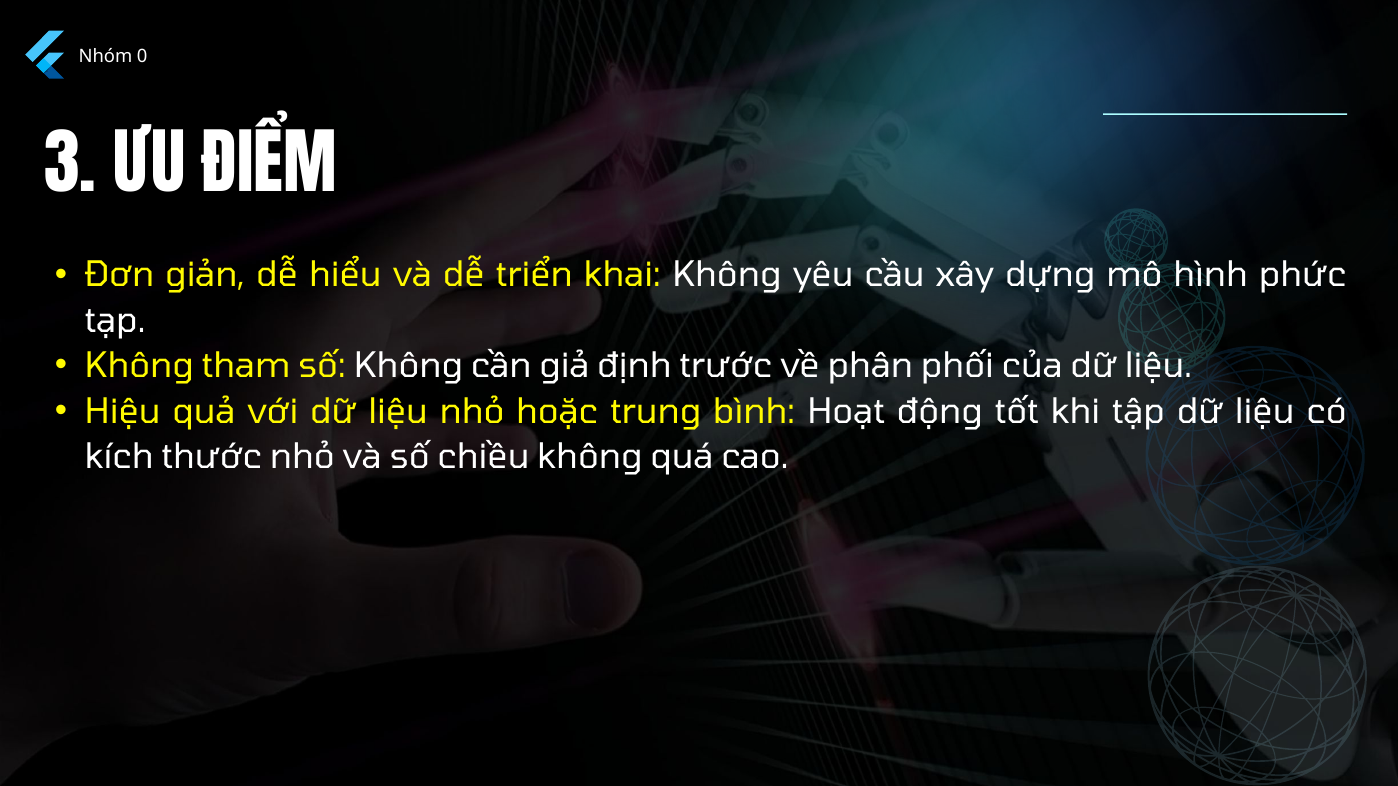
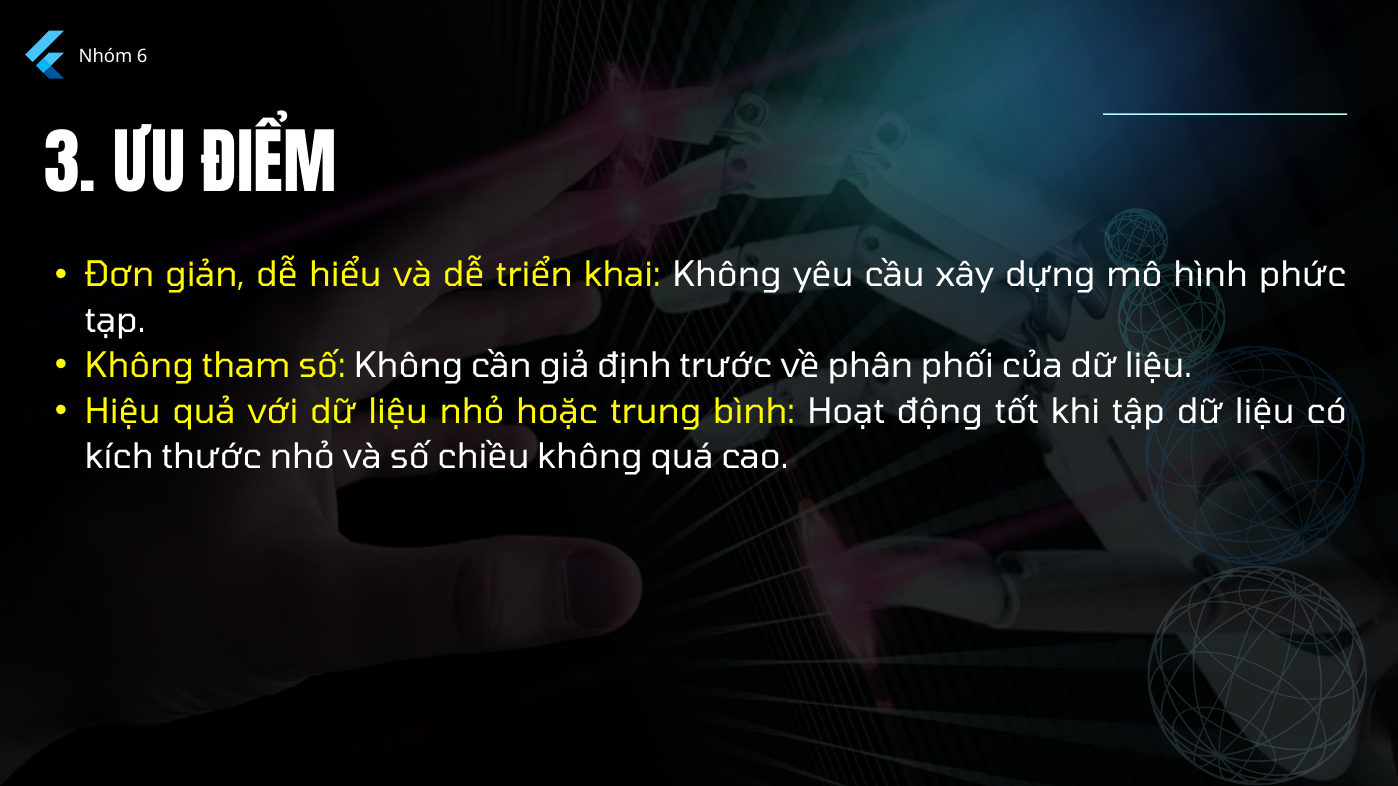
0: 0 -> 6 (142, 56)
